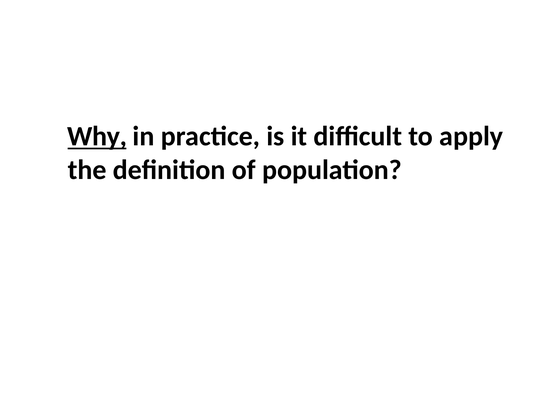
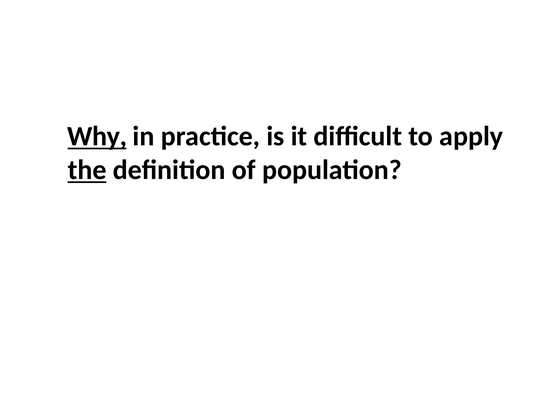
the underline: none -> present (87, 170)
